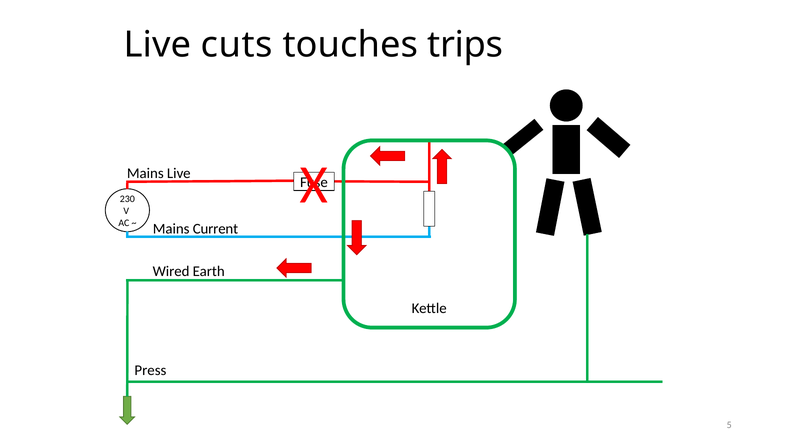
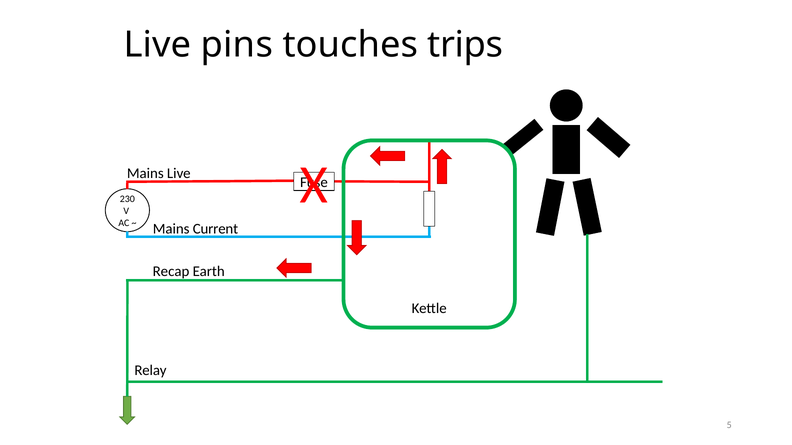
cuts: cuts -> pins (237, 45)
Wired: Wired -> Recap (171, 272)
Press: Press -> Relay (151, 371)
